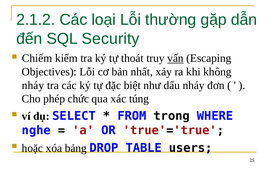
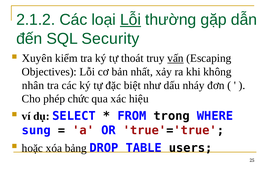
Lỗi underline: none -> present (131, 20)
Chiếm: Chiếm -> Xuyên (37, 58)
nháy: nháy -> nhân (33, 85)
túng: túng -> hiệu (139, 99)
nghe: nghe -> sung (36, 130)
